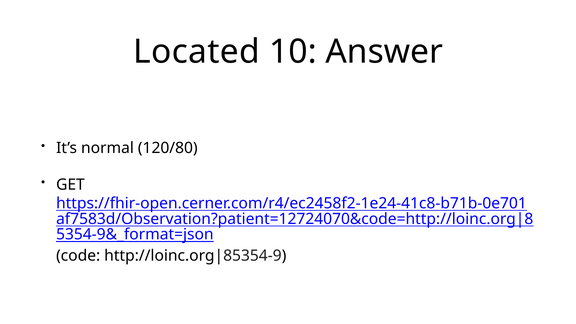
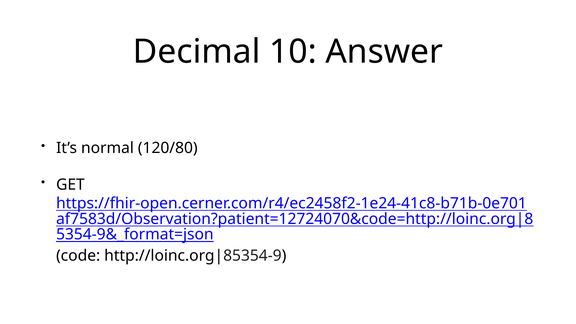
Located: Located -> Decimal (197, 52)
